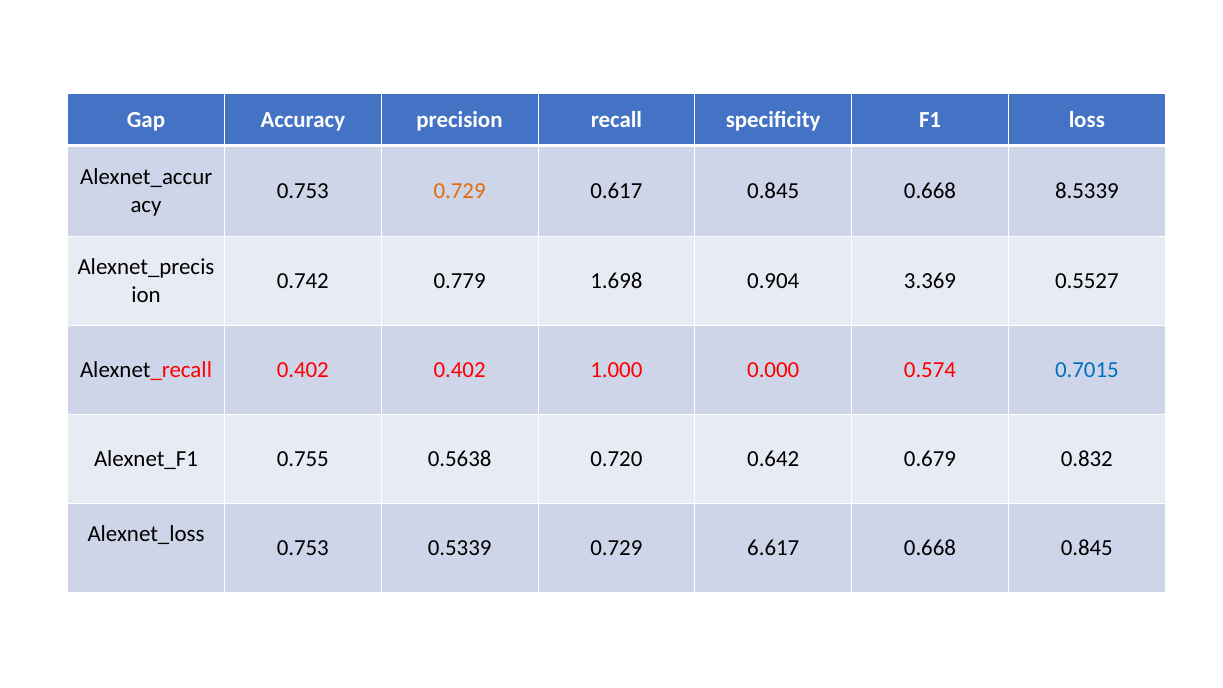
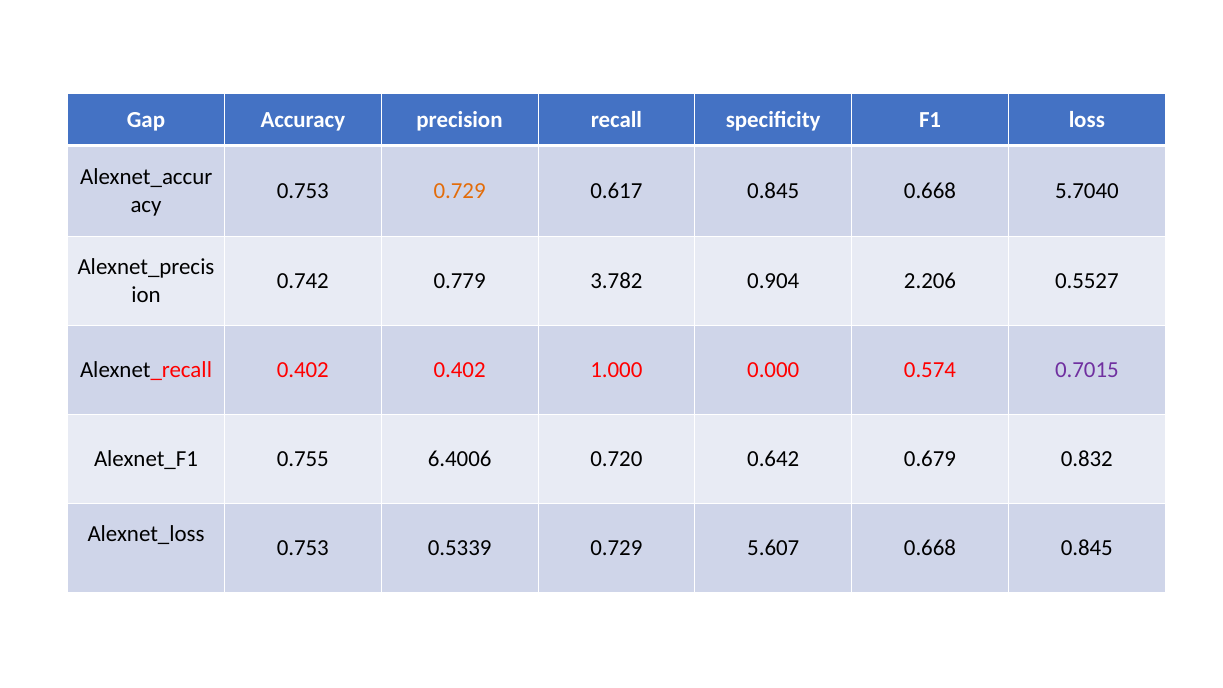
8.5339: 8.5339 -> 5.7040 (1087, 191)
1.698: 1.698 -> 3.782 (616, 281)
3.369: 3.369 -> 2.206 (930, 281)
0.7015 colour: blue -> purple (1087, 370)
0.5638: 0.5638 -> 6.4006 (460, 459)
6.617: 6.617 -> 5.607 (773, 548)
